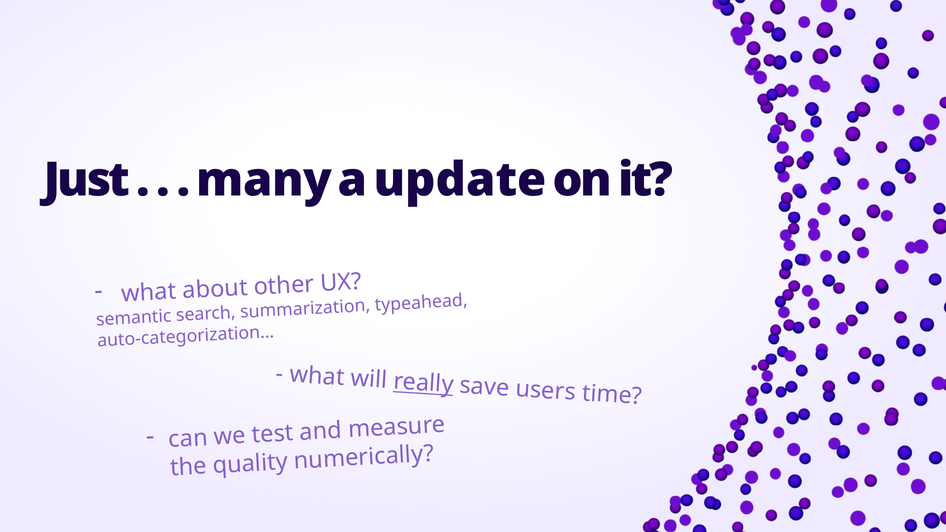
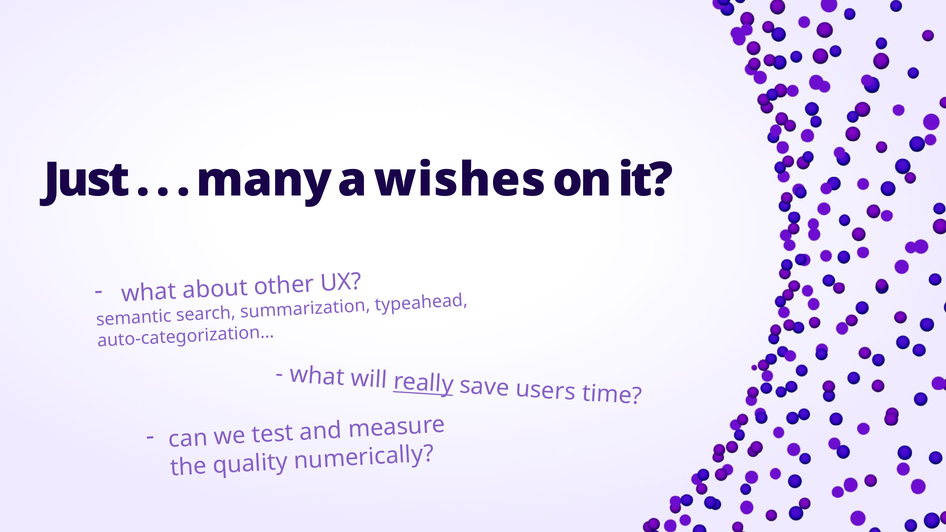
update: update -> wishes (460, 180)
